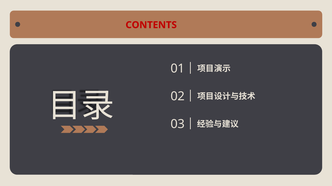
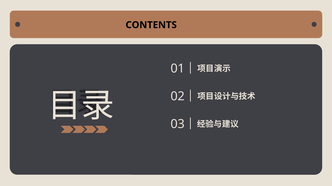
CONTENTS colour: red -> black (151, 25)
